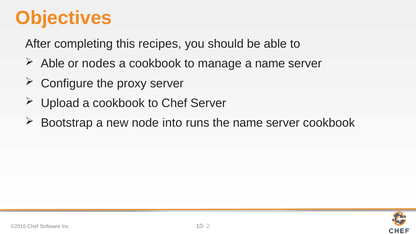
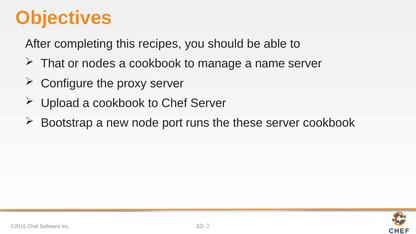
Able: Able -> That (53, 64)
into: into -> port (172, 123)
the name: name -> these (248, 123)
